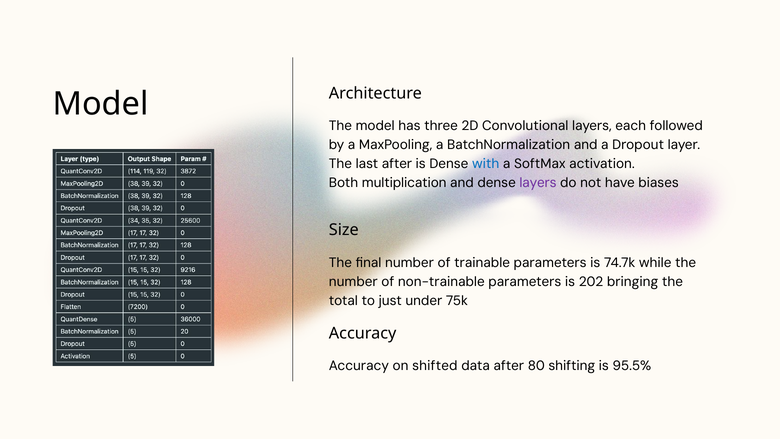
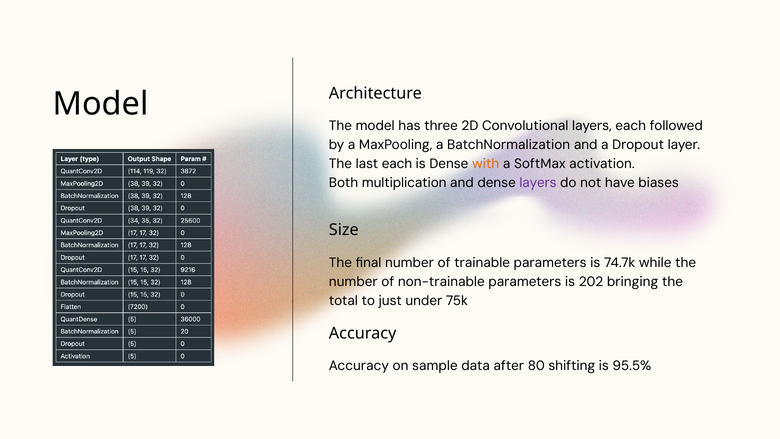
last after: after -> each (397, 164)
with colour: blue -> orange (486, 164)
shifted: shifted -> sample (435, 366)
